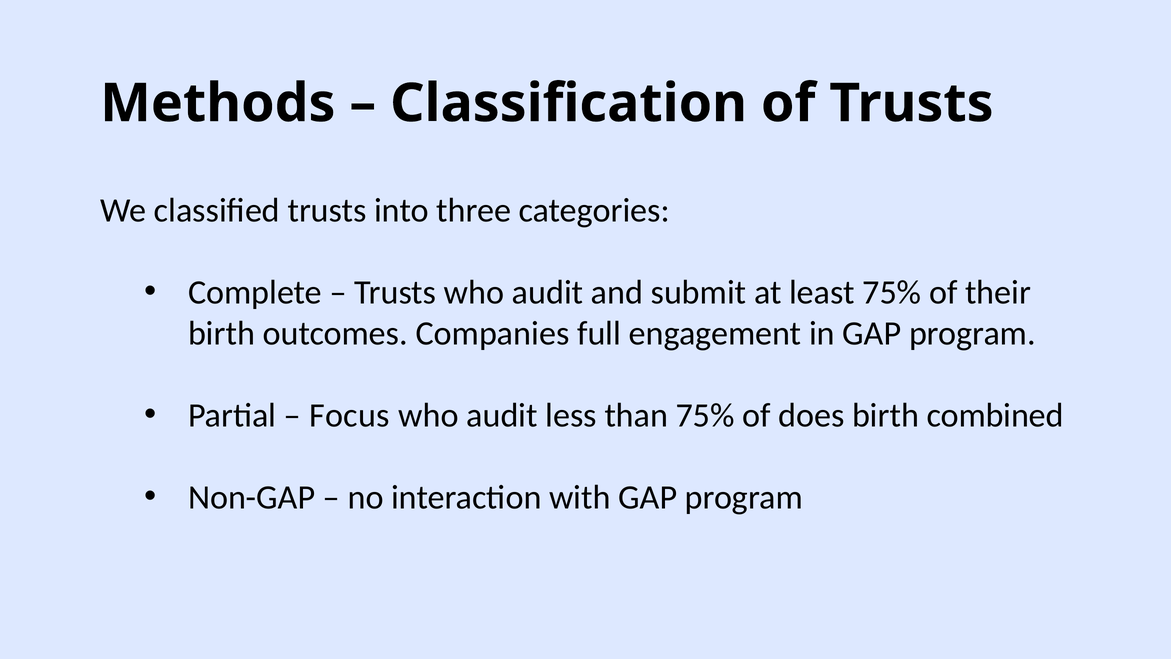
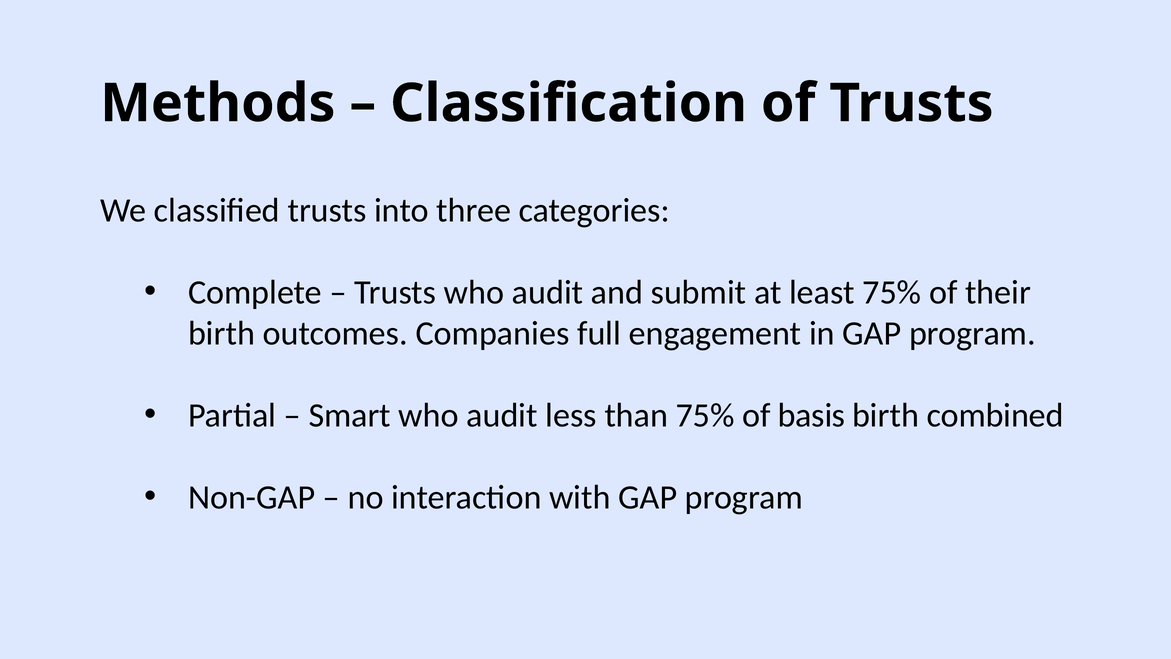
Focus: Focus -> Smart (350, 415)
does: does -> basis (812, 415)
